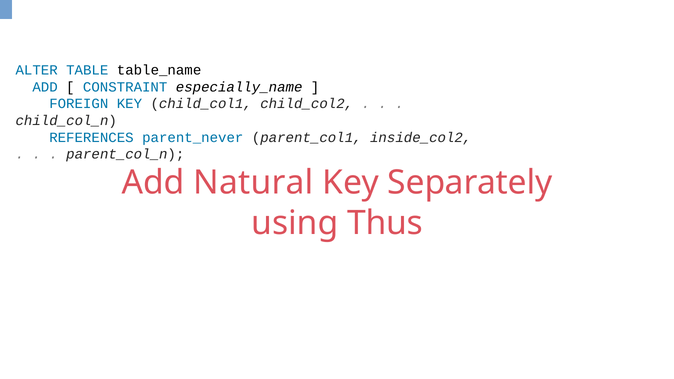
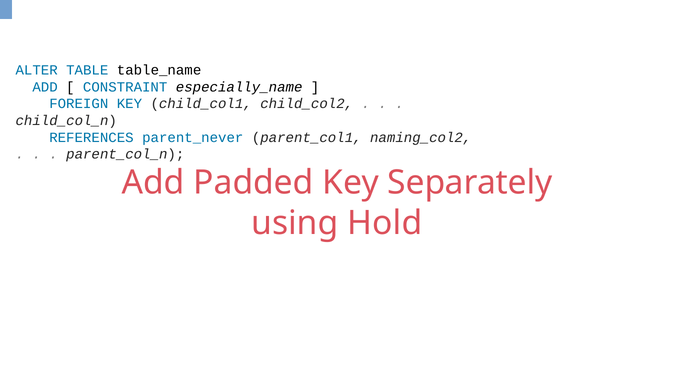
inside_col2: inside_col2 -> naming_col2 (421, 137)
Natural: Natural -> Padded (254, 183)
Thus: Thus -> Hold (385, 223)
